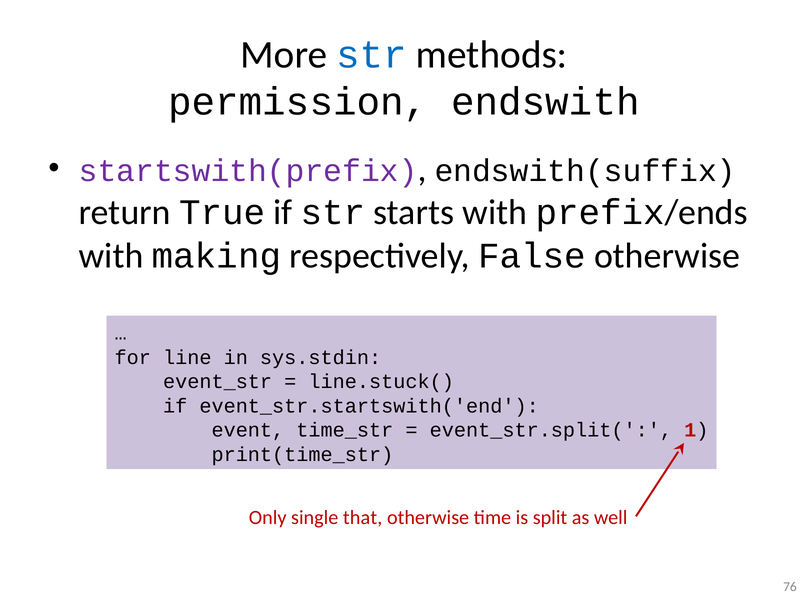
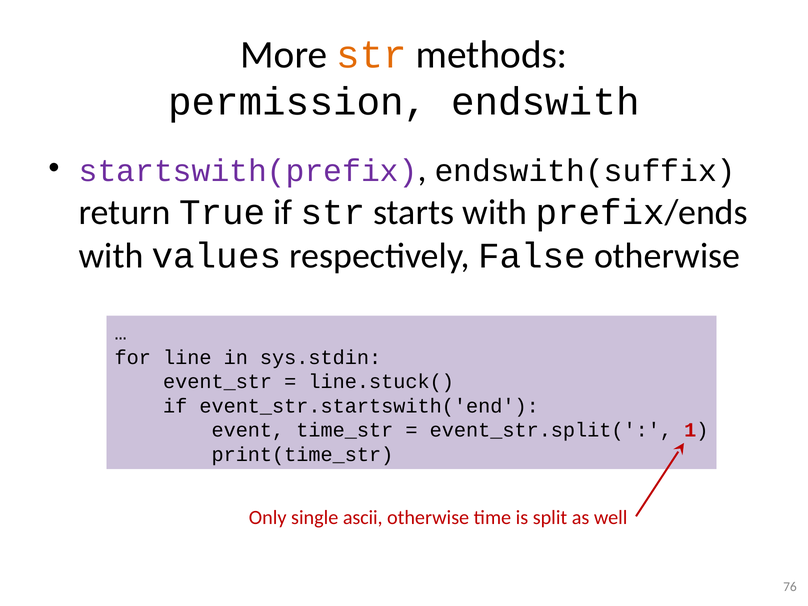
str colour: blue -> orange (372, 55)
making: making -> values (216, 256)
that: that -> ascii (363, 518)
